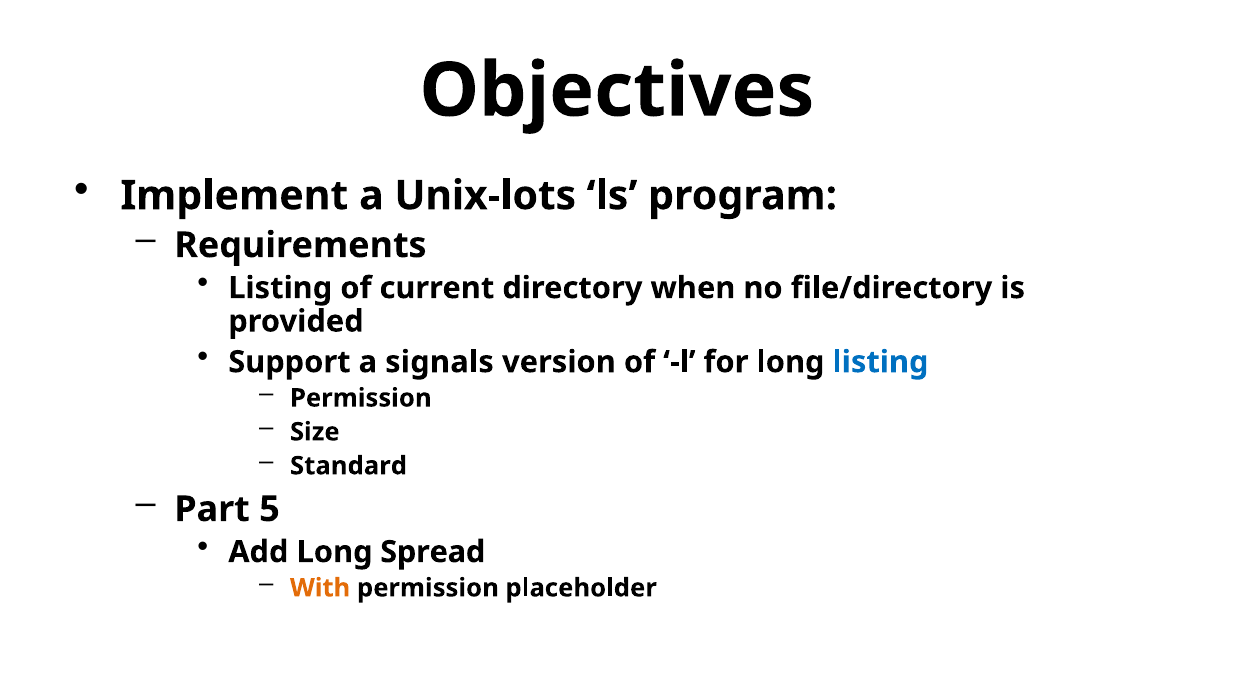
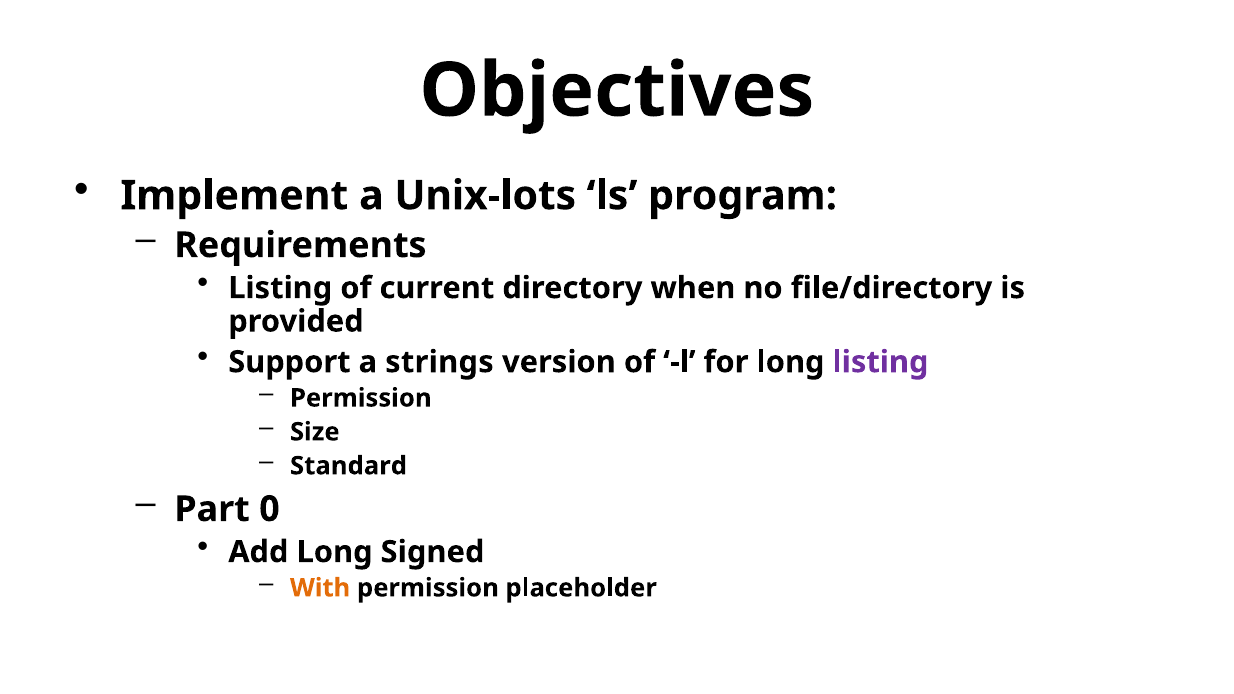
signals: signals -> strings (439, 362)
listing colour: blue -> purple (881, 362)
5: 5 -> 0 (269, 509)
Spread: Spread -> Signed (433, 552)
